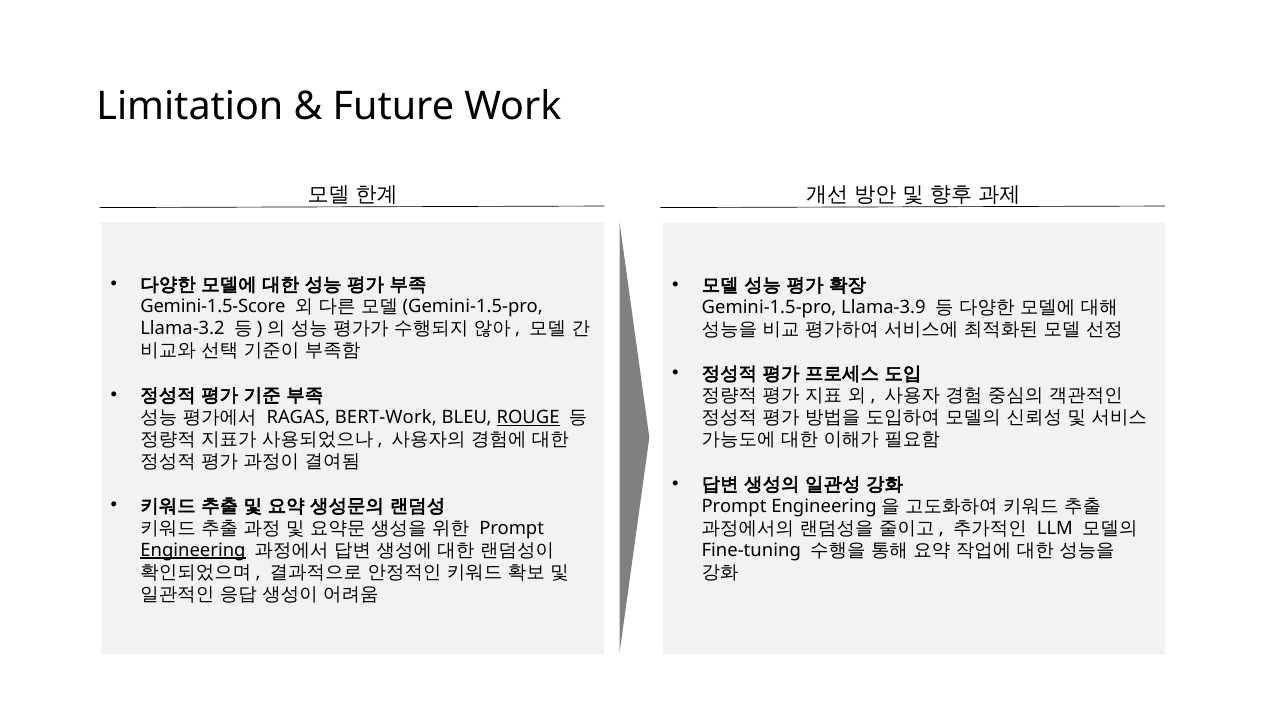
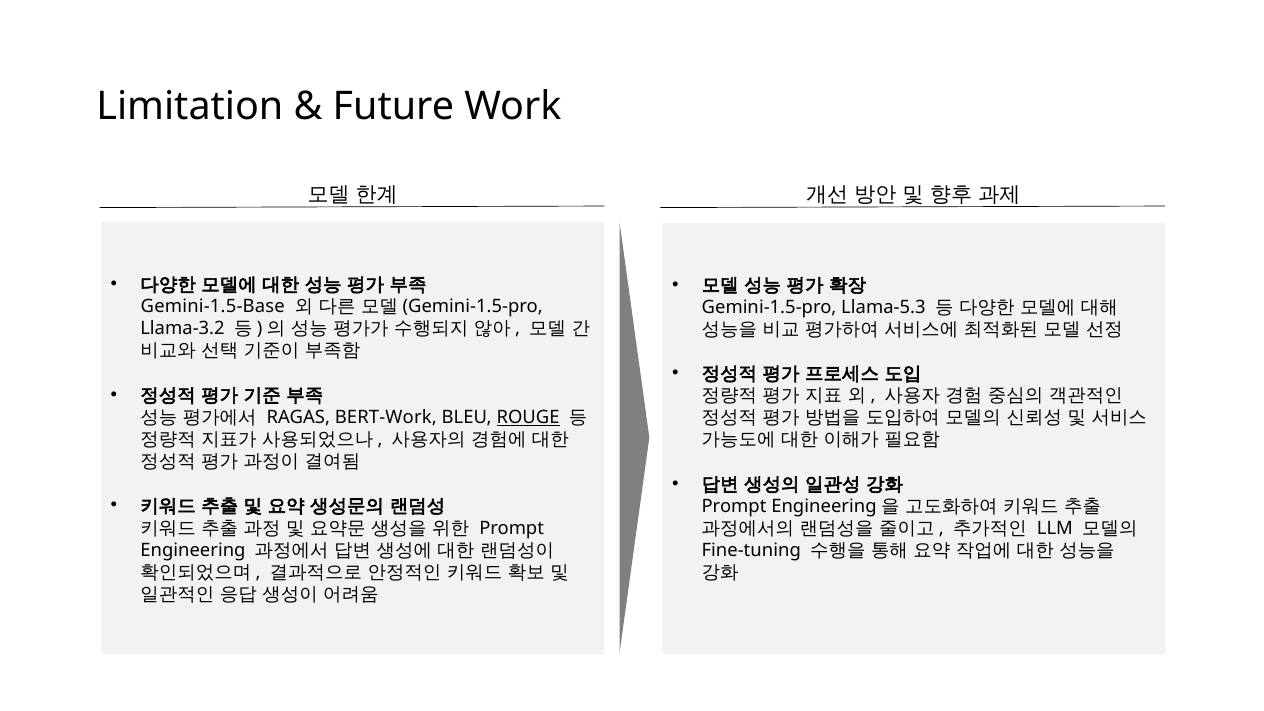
Gemini-1.5-Score: Gemini-1.5-Score -> Gemini-1.5-Base (213, 307)
Llama-3.9: Llama-3.9 -> Llama-5.3 (883, 307)
Engineering underline: present -> none (193, 550)
